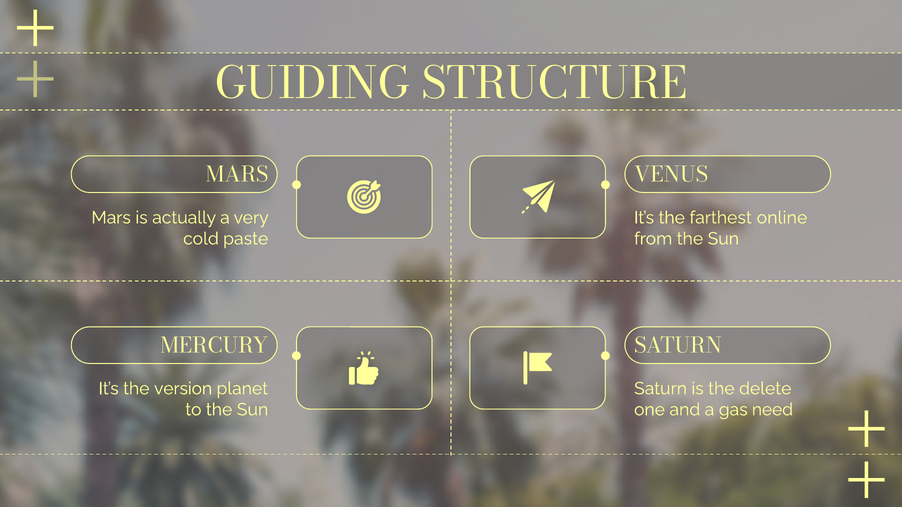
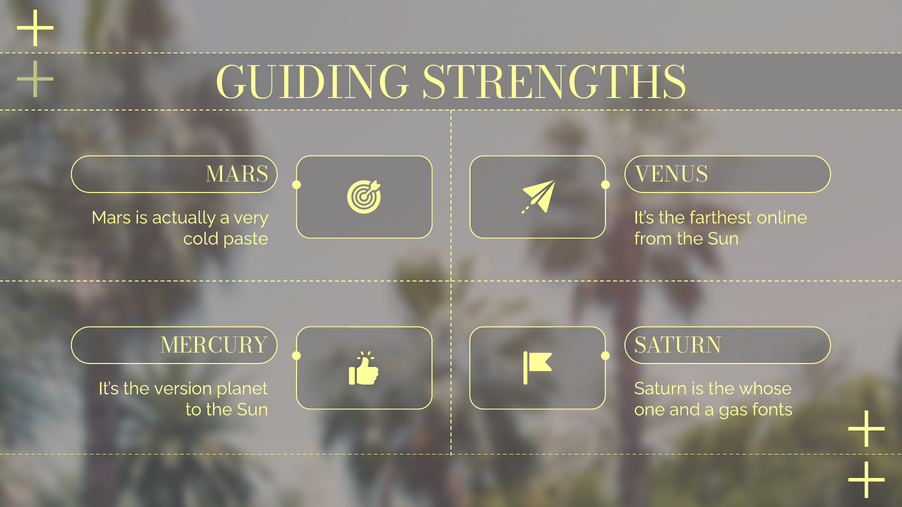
STRUCTURE: STRUCTURE -> STRENGTHS (554, 84)
delete: delete -> whose (765, 389)
need: need -> fonts (772, 410)
